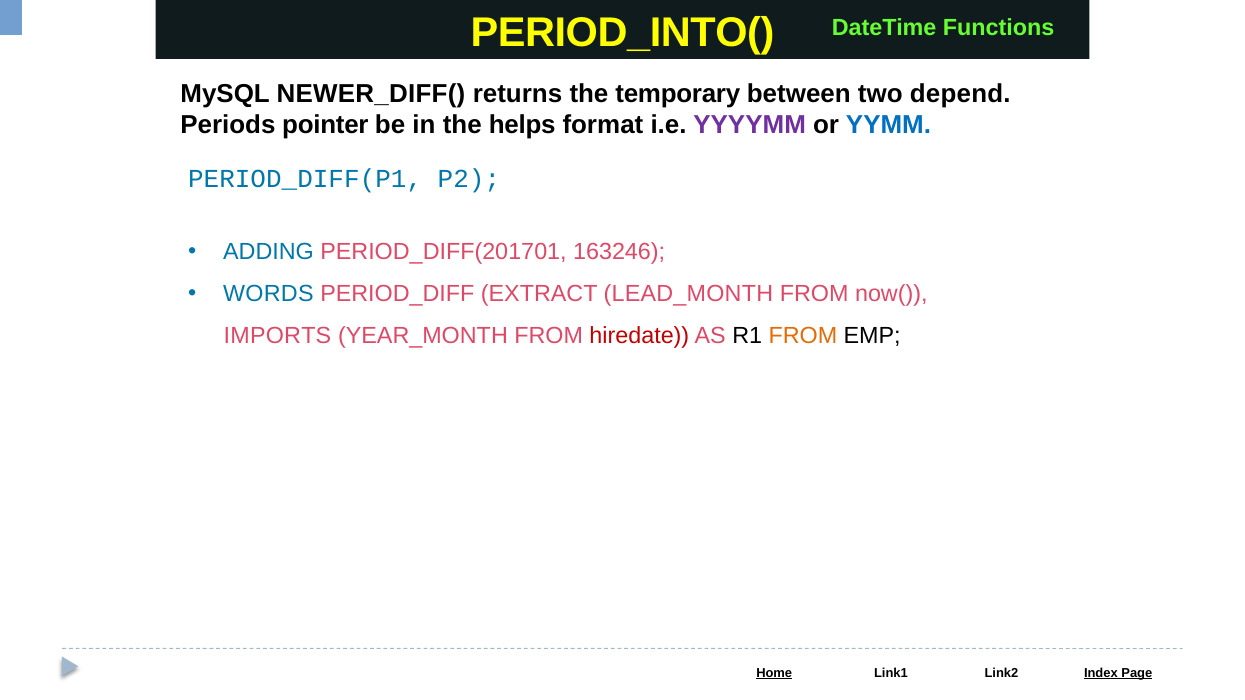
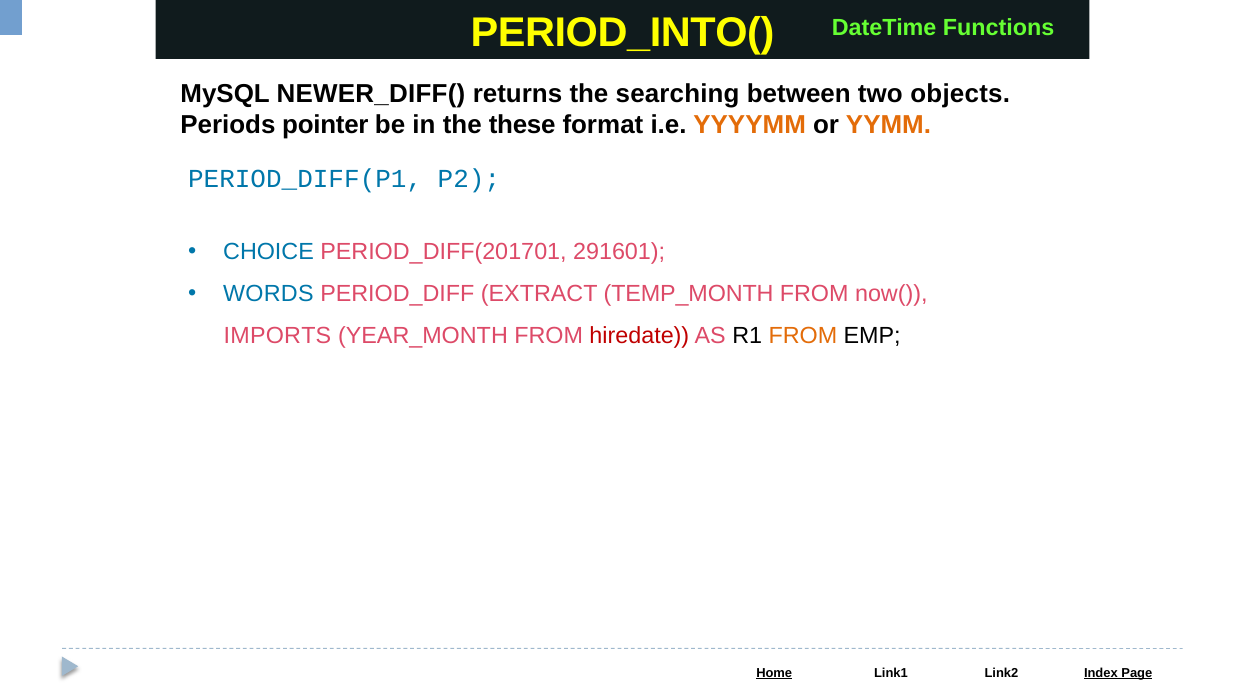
temporary: temporary -> searching (678, 94)
depend: depend -> objects (960, 94)
helps: helps -> these (522, 125)
YYYYMM colour: purple -> orange (750, 125)
YYMM colour: blue -> orange (889, 125)
ADDING: ADDING -> CHOICE (269, 252)
163246: 163246 -> 291601 (619, 252)
LEAD_MONTH: LEAD_MONTH -> TEMP_MONTH (689, 294)
